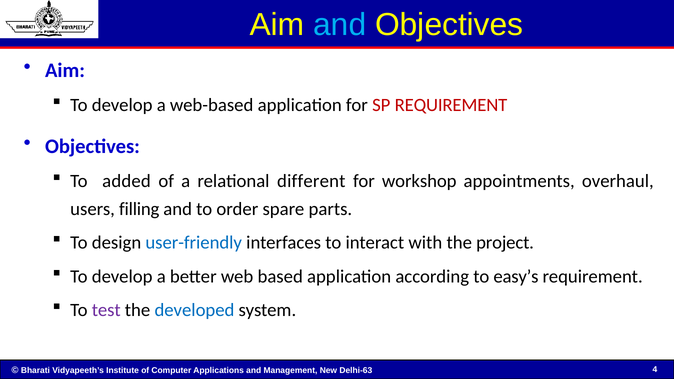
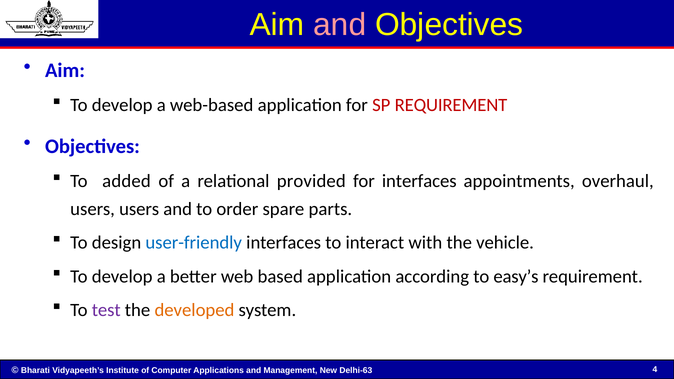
and colour: light blue -> pink (340, 25)
different: different -> provided (311, 181)
for workshop: workshop -> interfaces (419, 181)
users filling: filling -> users (139, 209)
project: project -> vehicle (505, 243)
developed colour: blue -> orange (194, 310)
